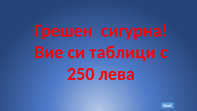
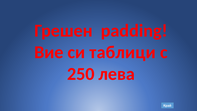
сигурна: сигурна -> padding (134, 31)
